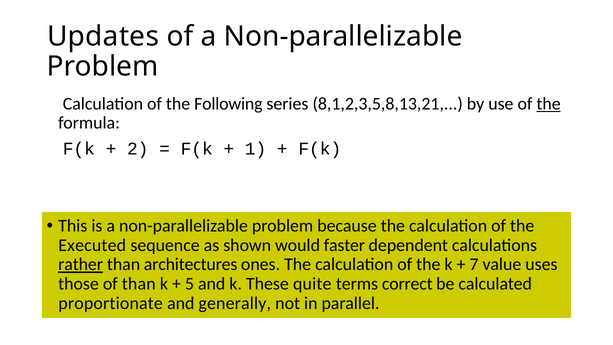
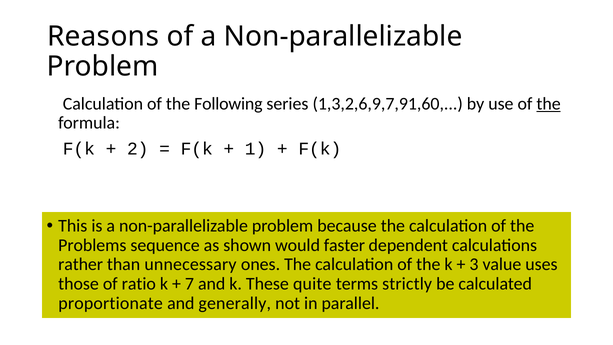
Updates: Updates -> Reasons (103, 36)
8,1,2,3,5,8,13,21: 8,1,2,3,5,8,13,21 -> 1,3,2,6,9,7,91,60 (388, 104)
Executed: Executed -> Problems (92, 245)
rather underline: present -> none (81, 264)
architectures: architectures -> unnecessary (190, 264)
7: 7 -> 3 (474, 264)
of than: than -> ratio (139, 284)
5: 5 -> 7 (189, 284)
correct: correct -> strictly (407, 284)
